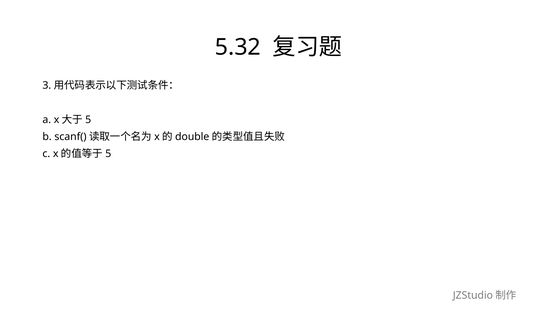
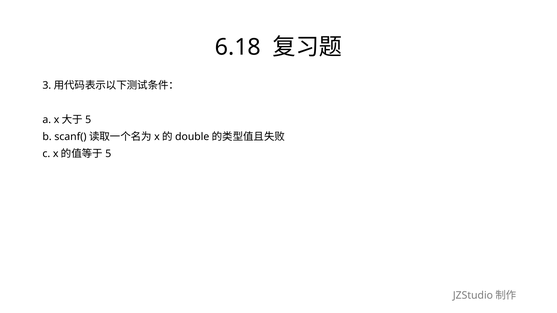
5.32: 5.32 -> 6.18 (238, 47)
